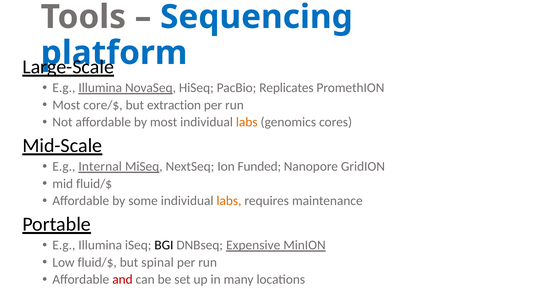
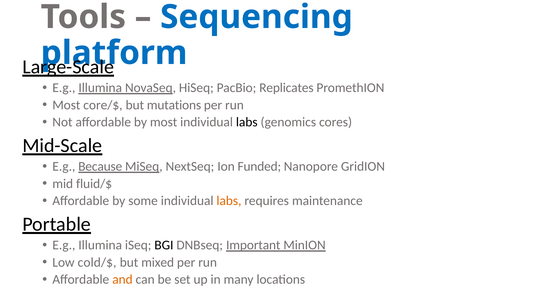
extraction: extraction -> mutations (174, 105)
labs colour: orange -> black (247, 122)
Internal: Internal -> Because (100, 167)
Expensive: Expensive -> Important (253, 246)
Low fluid/$: fluid/$ -> cold/$ (97, 263)
spinal: spinal -> mixed (158, 263)
and colour: red -> orange (122, 280)
